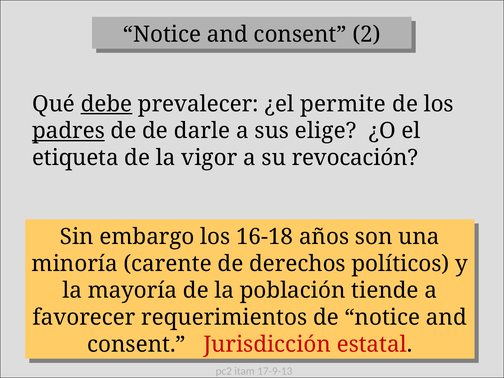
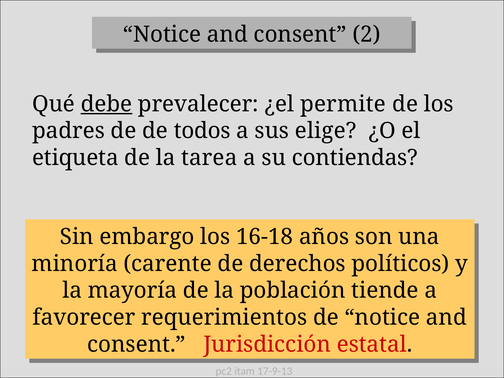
padres underline: present -> none (68, 131)
darle: darle -> todos (202, 131)
vigor: vigor -> tarea (209, 158)
revocación: revocación -> contiendas (355, 158)
